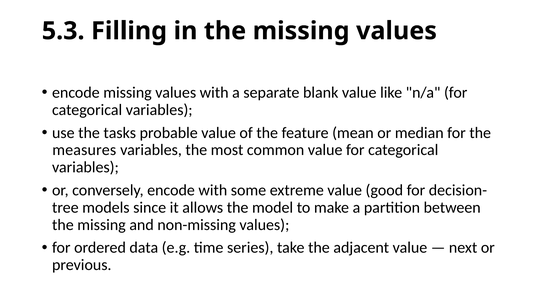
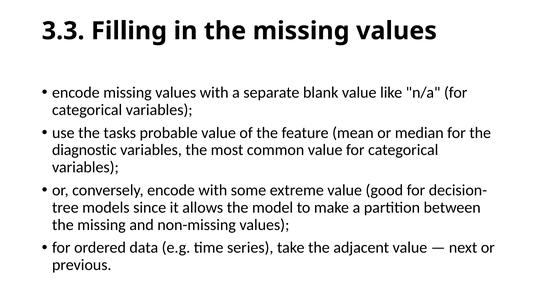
5.3: 5.3 -> 3.3 (63, 31)
measures: measures -> diagnostic (84, 150)
